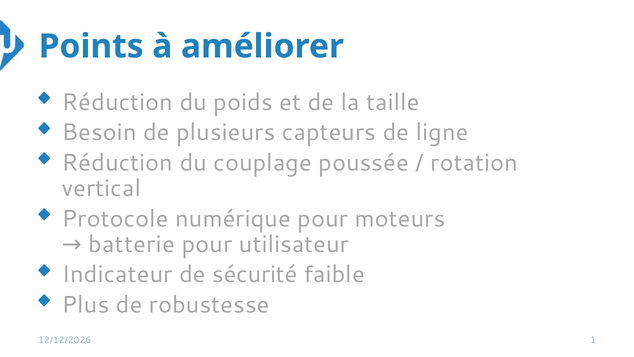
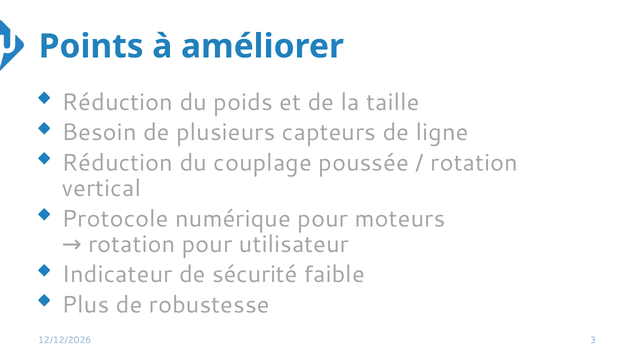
batterie: batterie -> rotation (132, 244)
1: 1 -> 3 (593, 340)
